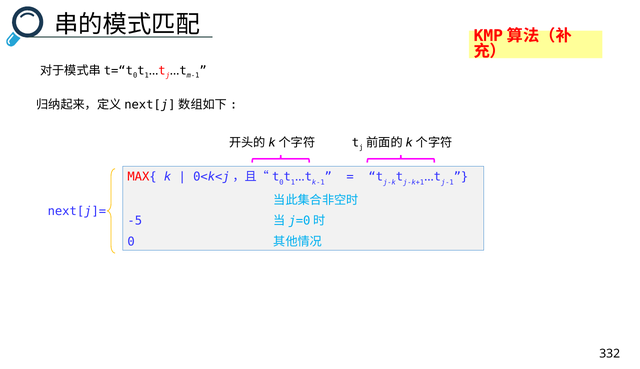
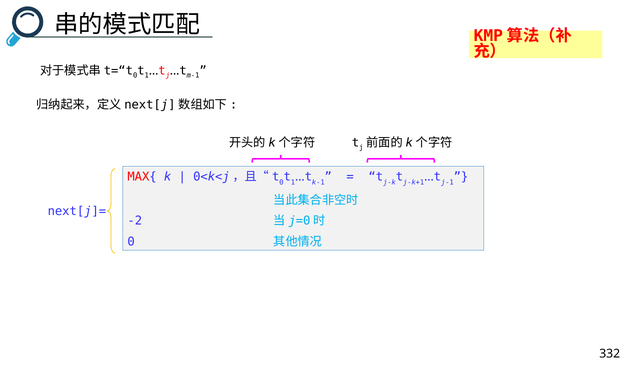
-5: -5 -> -2 (135, 221)
